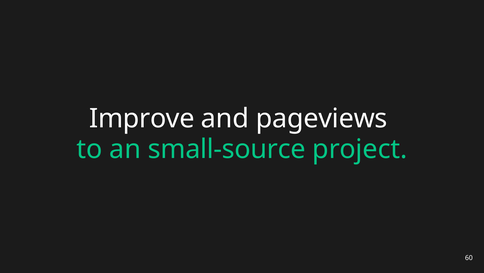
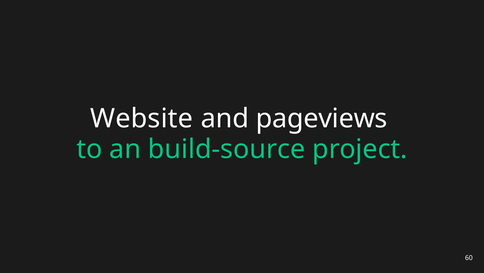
Improve: Improve -> Website (142, 118)
small-source: small-source -> build-source (227, 149)
